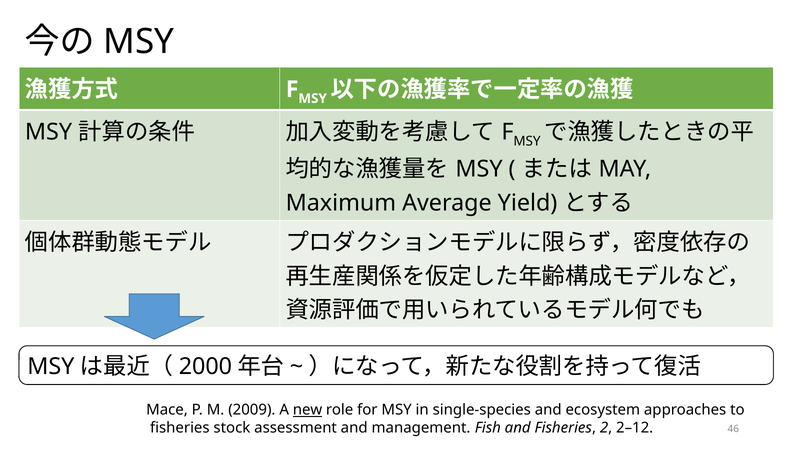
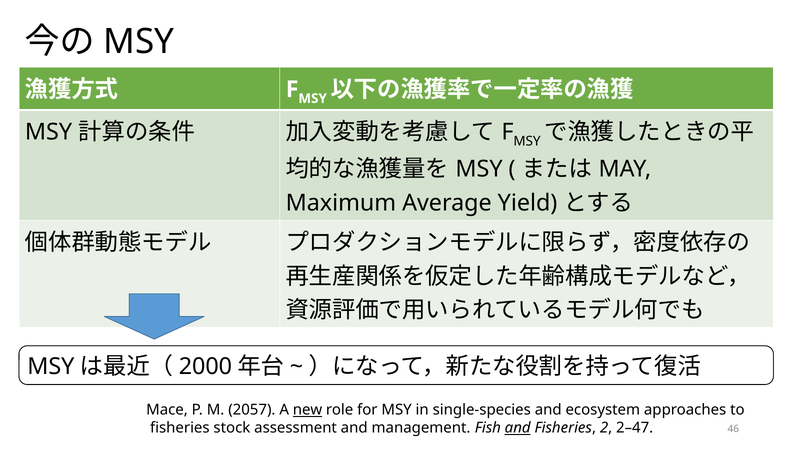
2009: 2009 -> 2057 (252, 410)
and underline: none -> present (518, 428)
2–12: 2–12 -> 2–47 (635, 428)
